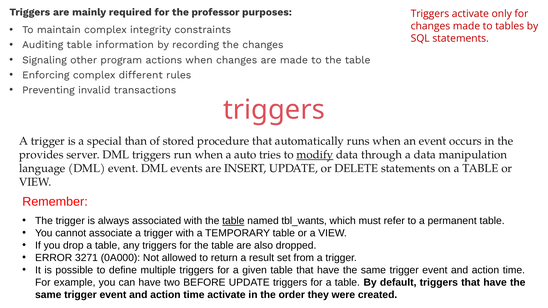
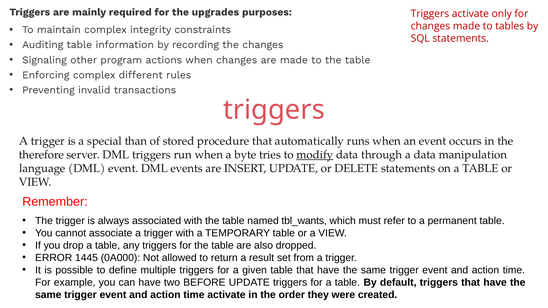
professor: professor -> upgrades (215, 12)
provides: provides -> therefore (41, 155)
auto: auto -> byte (245, 155)
table underline: present -> none (233, 221)
3271: 3271 -> 1445 (86, 258)
